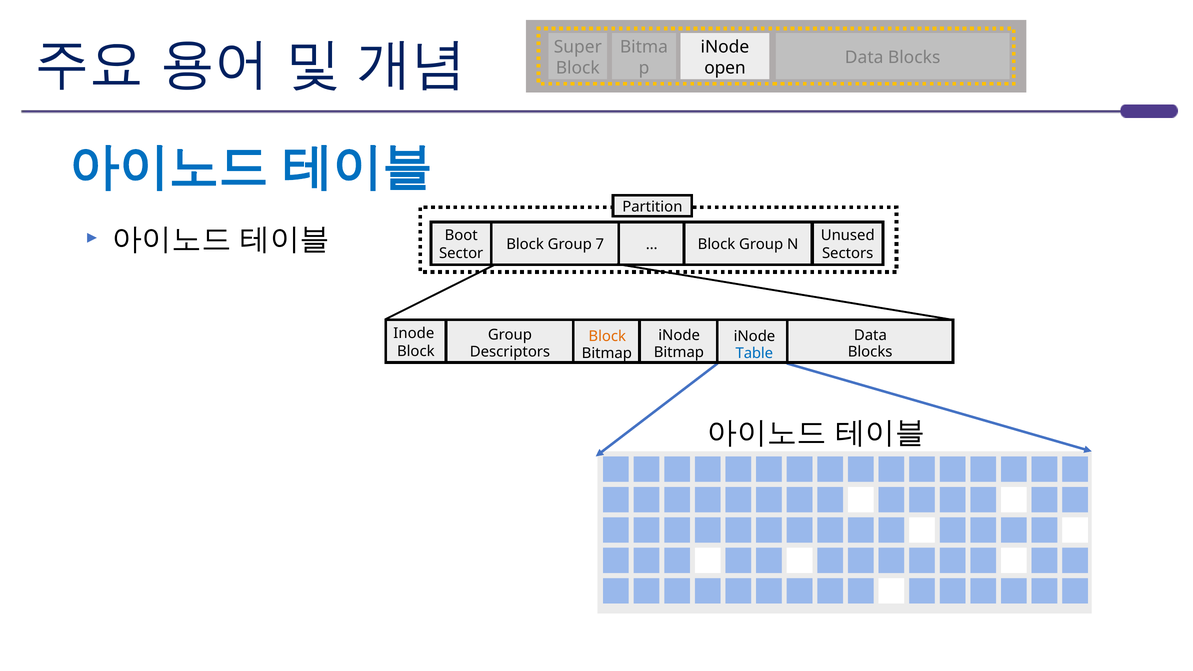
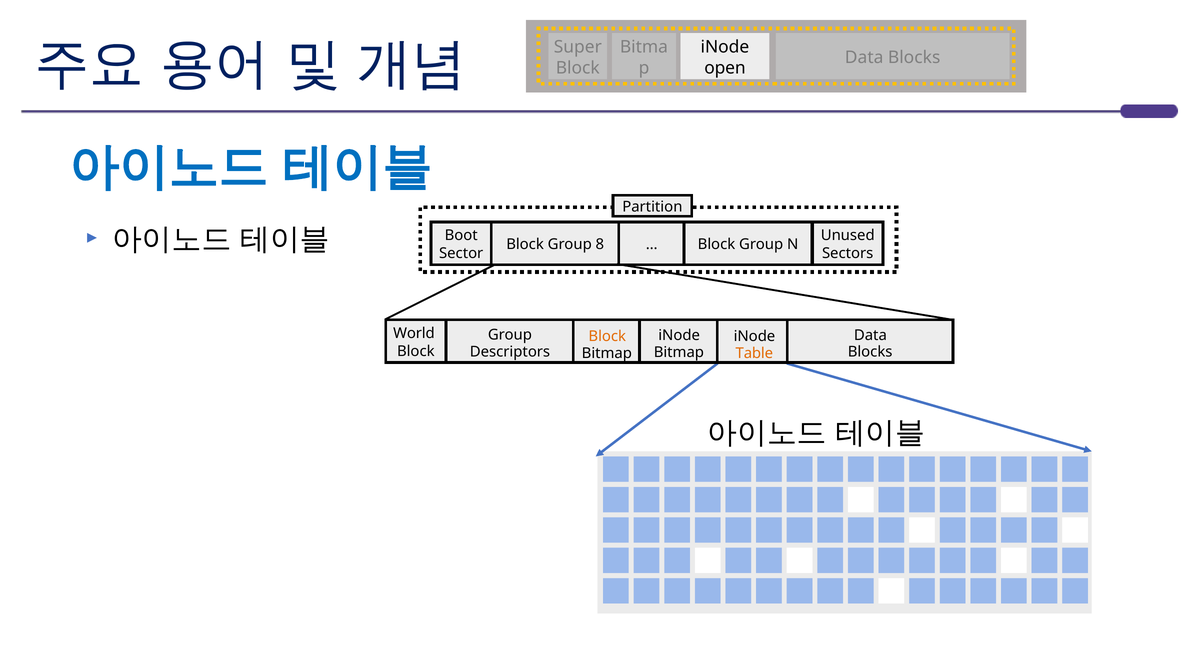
7: 7 -> 8 (600, 244)
Inode: Inode -> World (414, 333)
Table colour: blue -> orange (754, 353)
